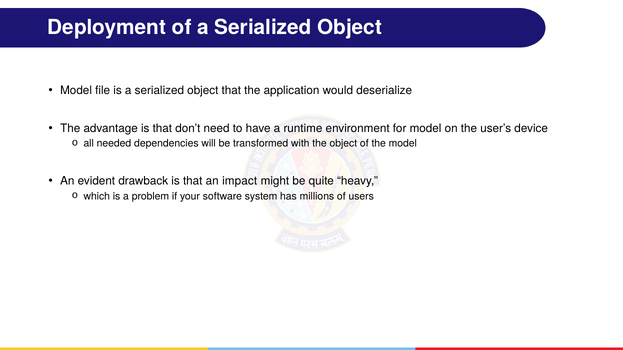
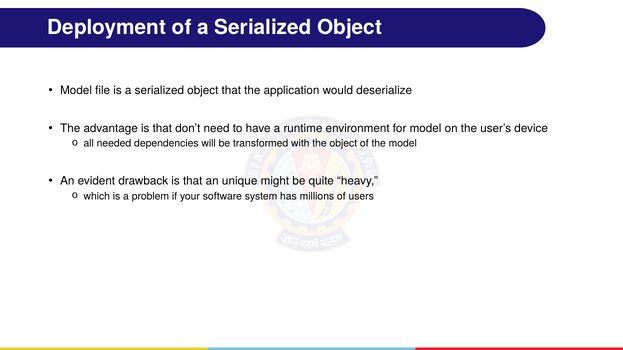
impact: impact -> unique (240, 181)
